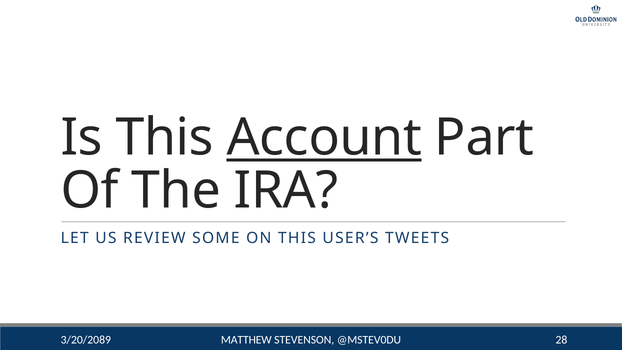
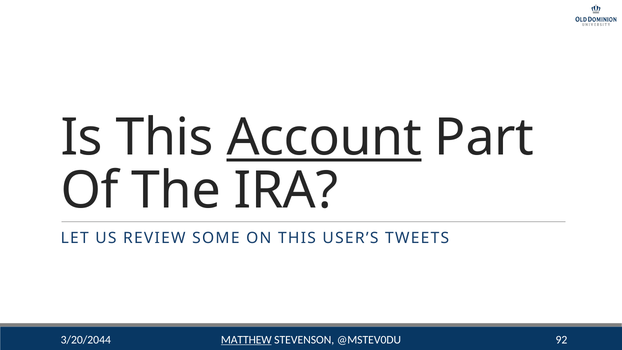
MATTHEW underline: none -> present (246, 340)
28: 28 -> 92 (561, 340)
3/20/2089: 3/20/2089 -> 3/20/2044 (86, 340)
